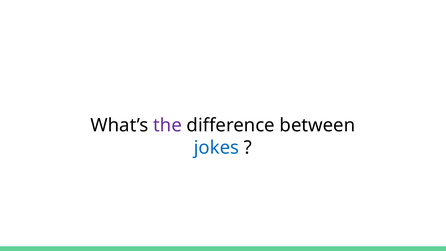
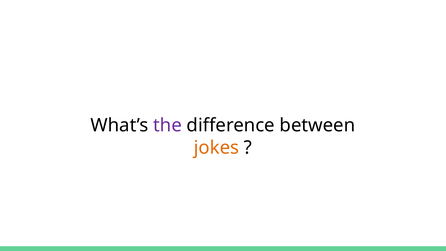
jokes colour: blue -> orange (217, 148)
